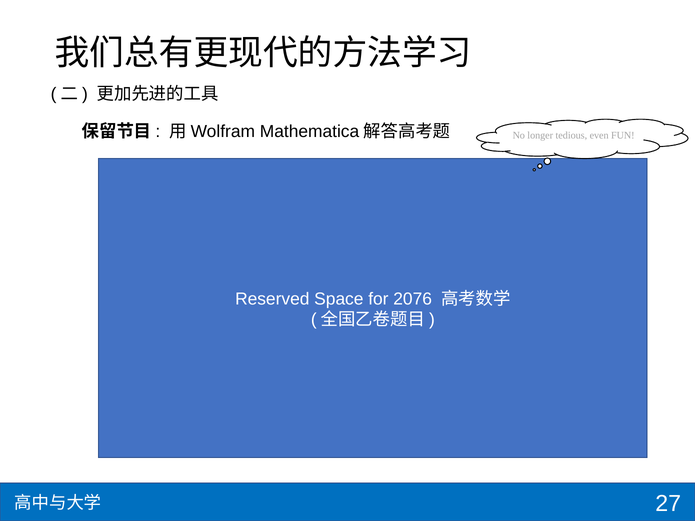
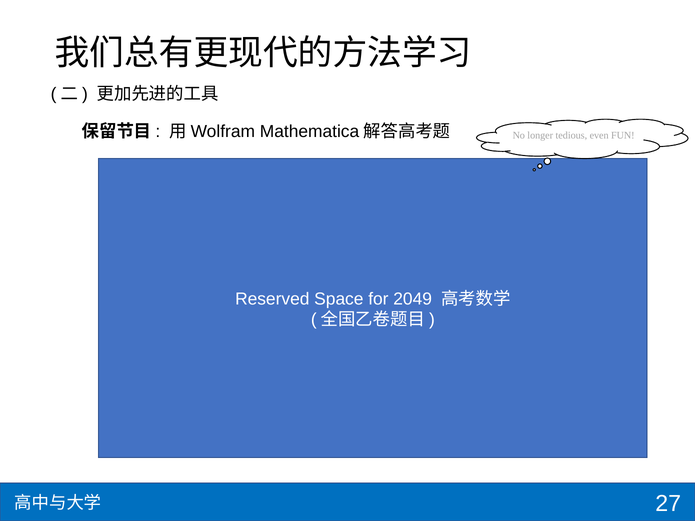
2076: 2076 -> 2049 (413, 299)
